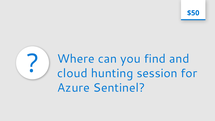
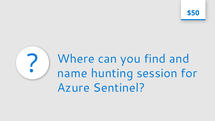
cloud: cloud -> name (72, 73)
